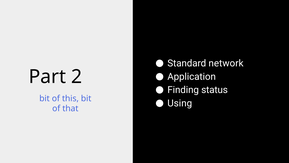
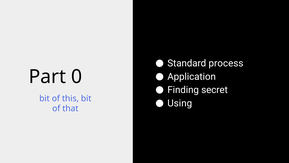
network: network -> process (226, 63)
2: 2 -> 0 (77, 77)
status: status -> secret (215, 90)
